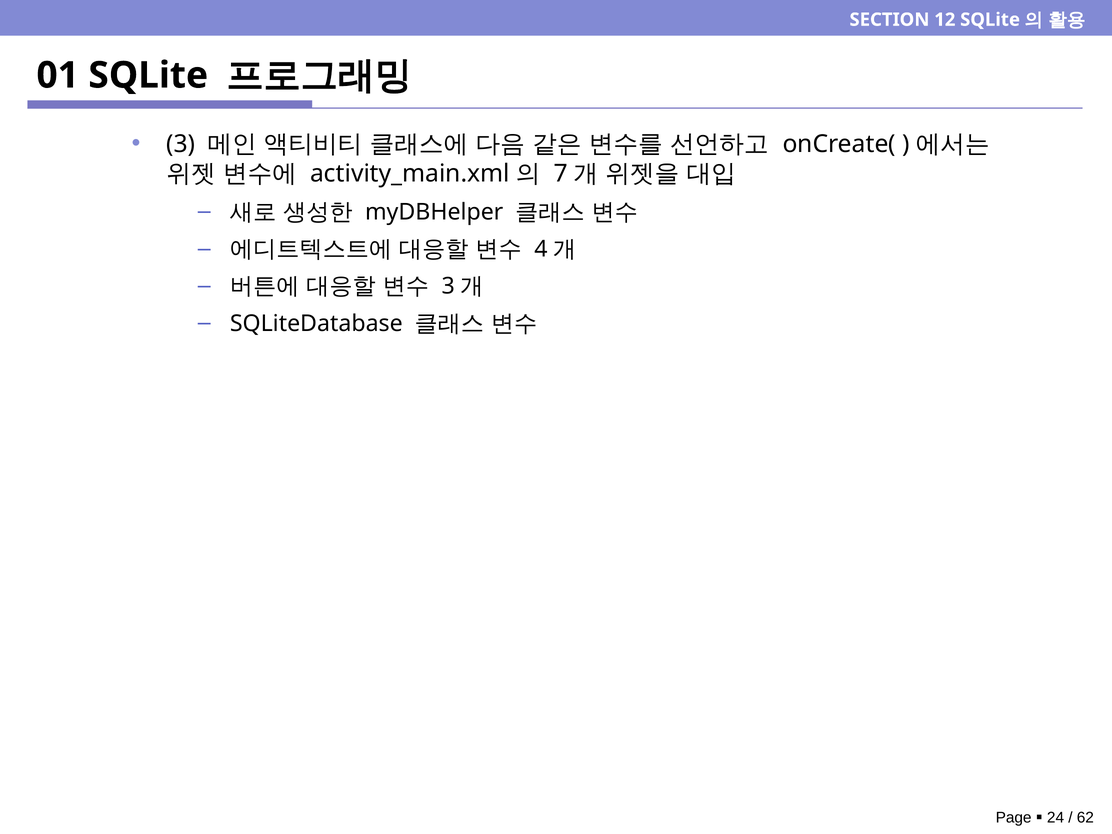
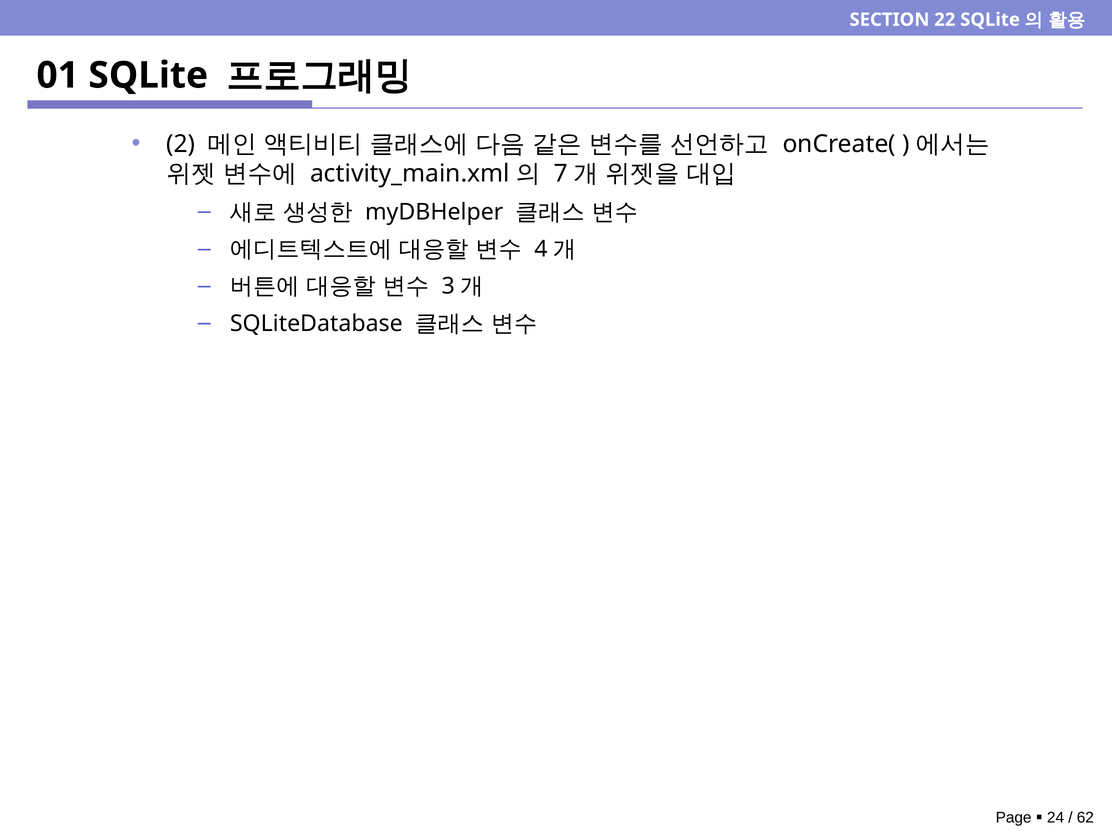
12: 12 -> 22 (945, 20)
3: 3 -> 2 (181, 144)
